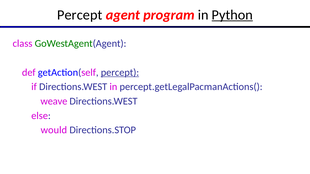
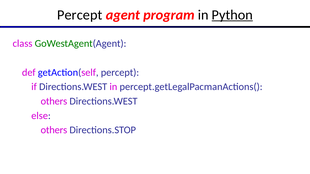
percept underline: present -> none (120, 73)
weave: weave -> others (54, 101)
would: would -> others (54, 130)
